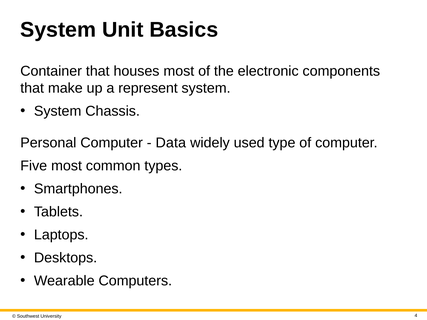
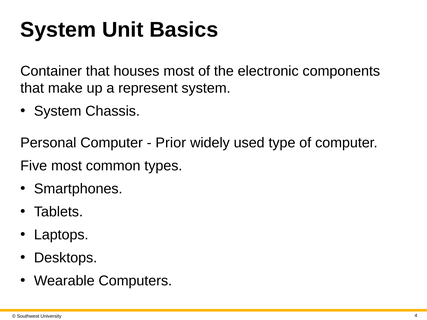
Data: Data -> Prior (171, 143)
